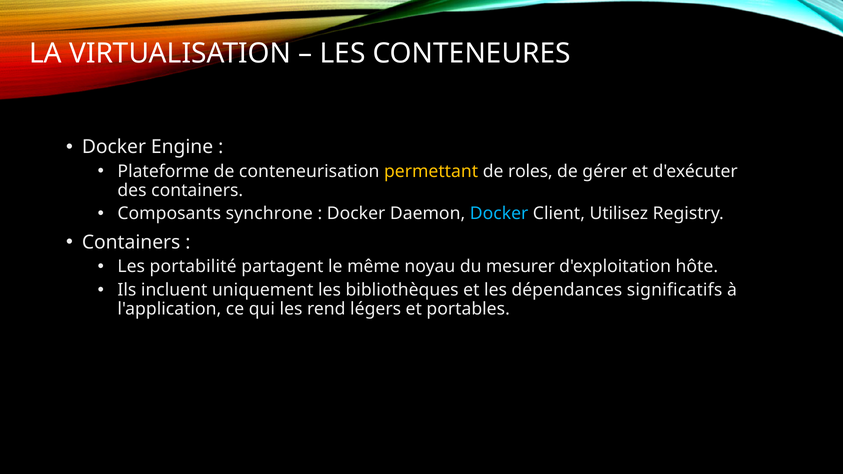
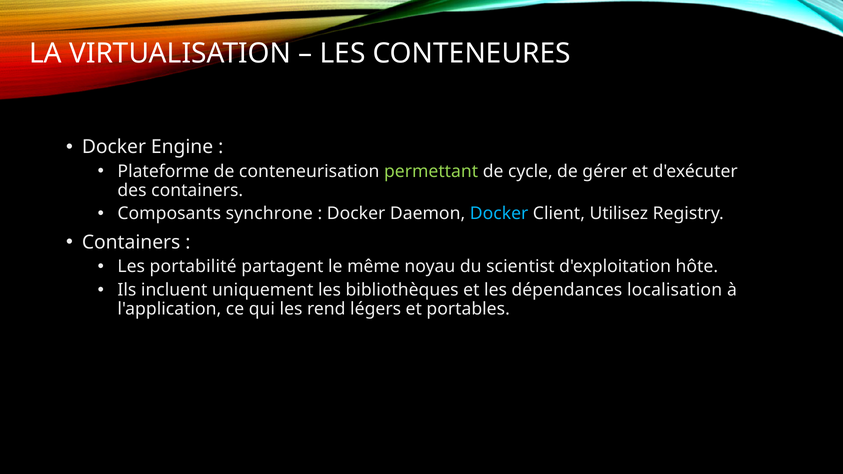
permettant colour: yellow -> light green (431, 171)
roles: roles -> cycle (530, 171)
mesurer: mesurer -> scientist (520, 267)
significatifs: significatifs -> localisation (675, 290)
